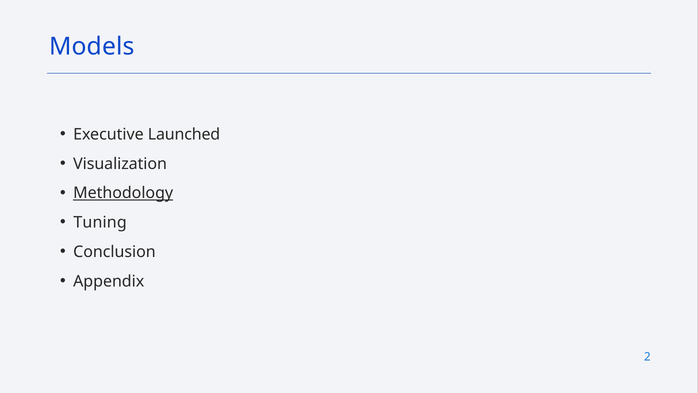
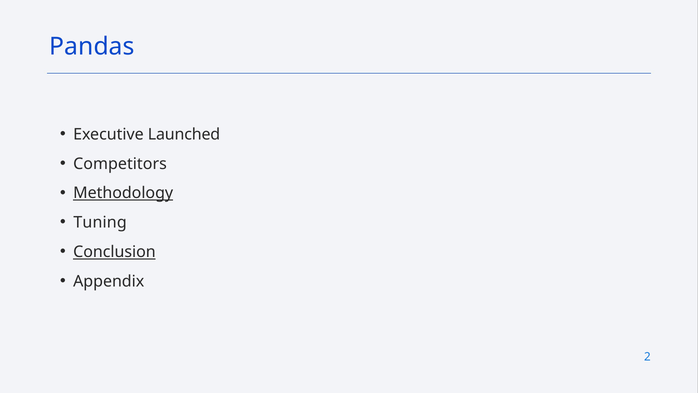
Models: Models -> Pandas (92, 47)
Visualization: Visualization -> Competitors (120, 164)
Conclusion underline: none -> present (114, 252)
